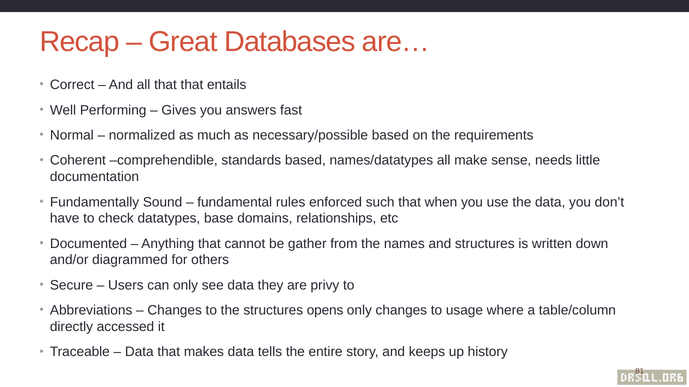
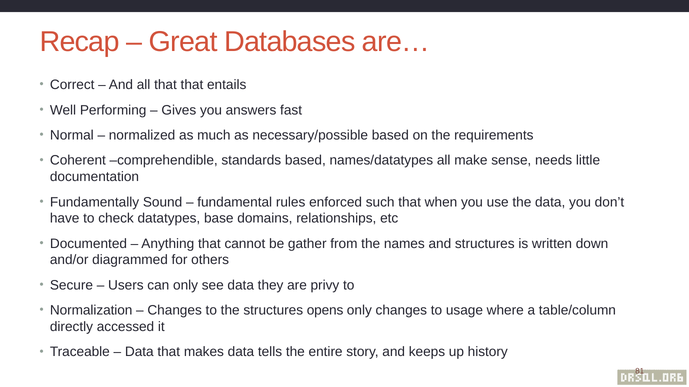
Abbreviations: Abbreviations -> Normalization (91, 311)
